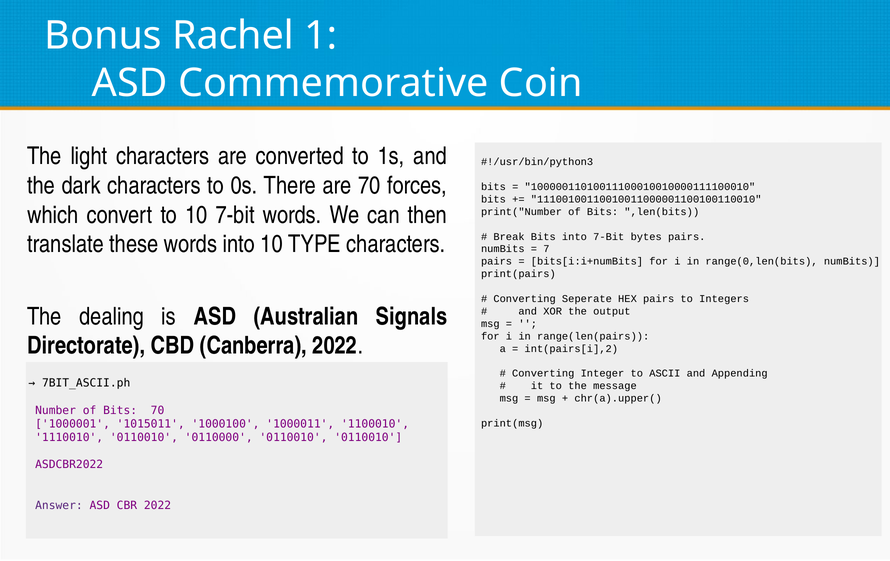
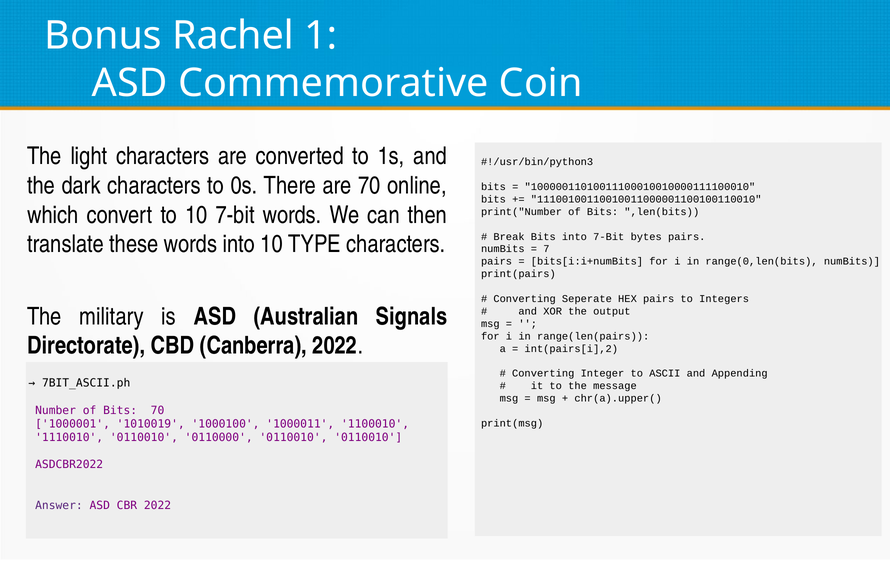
forces: forces -> online (417, 186)
dealing: dealing -> military (112, 316)
1015011: 1015011 -> 1010019 (151, 424)
